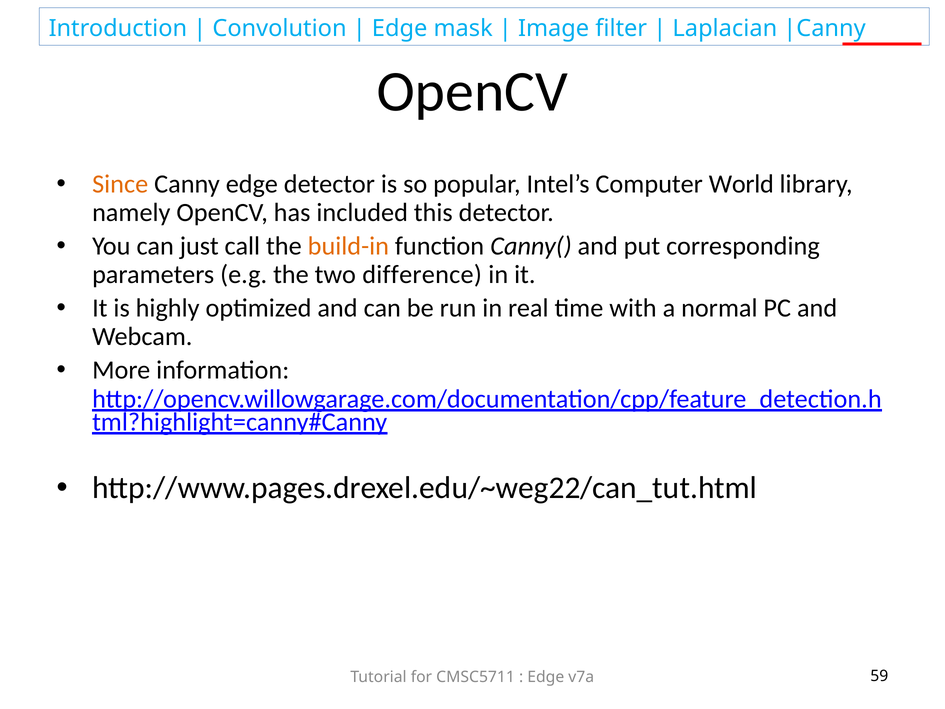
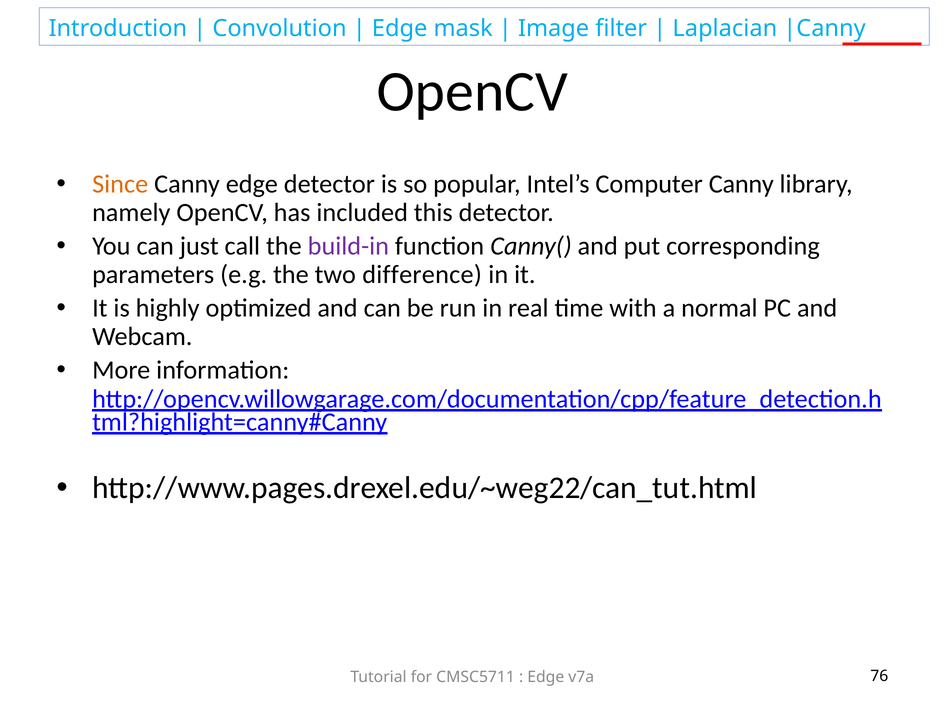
Computer World: World -> Canny (741, 184)
build-in colour: orange -> purple (348, 246)
59: 59 -> 76 (879, 676)
